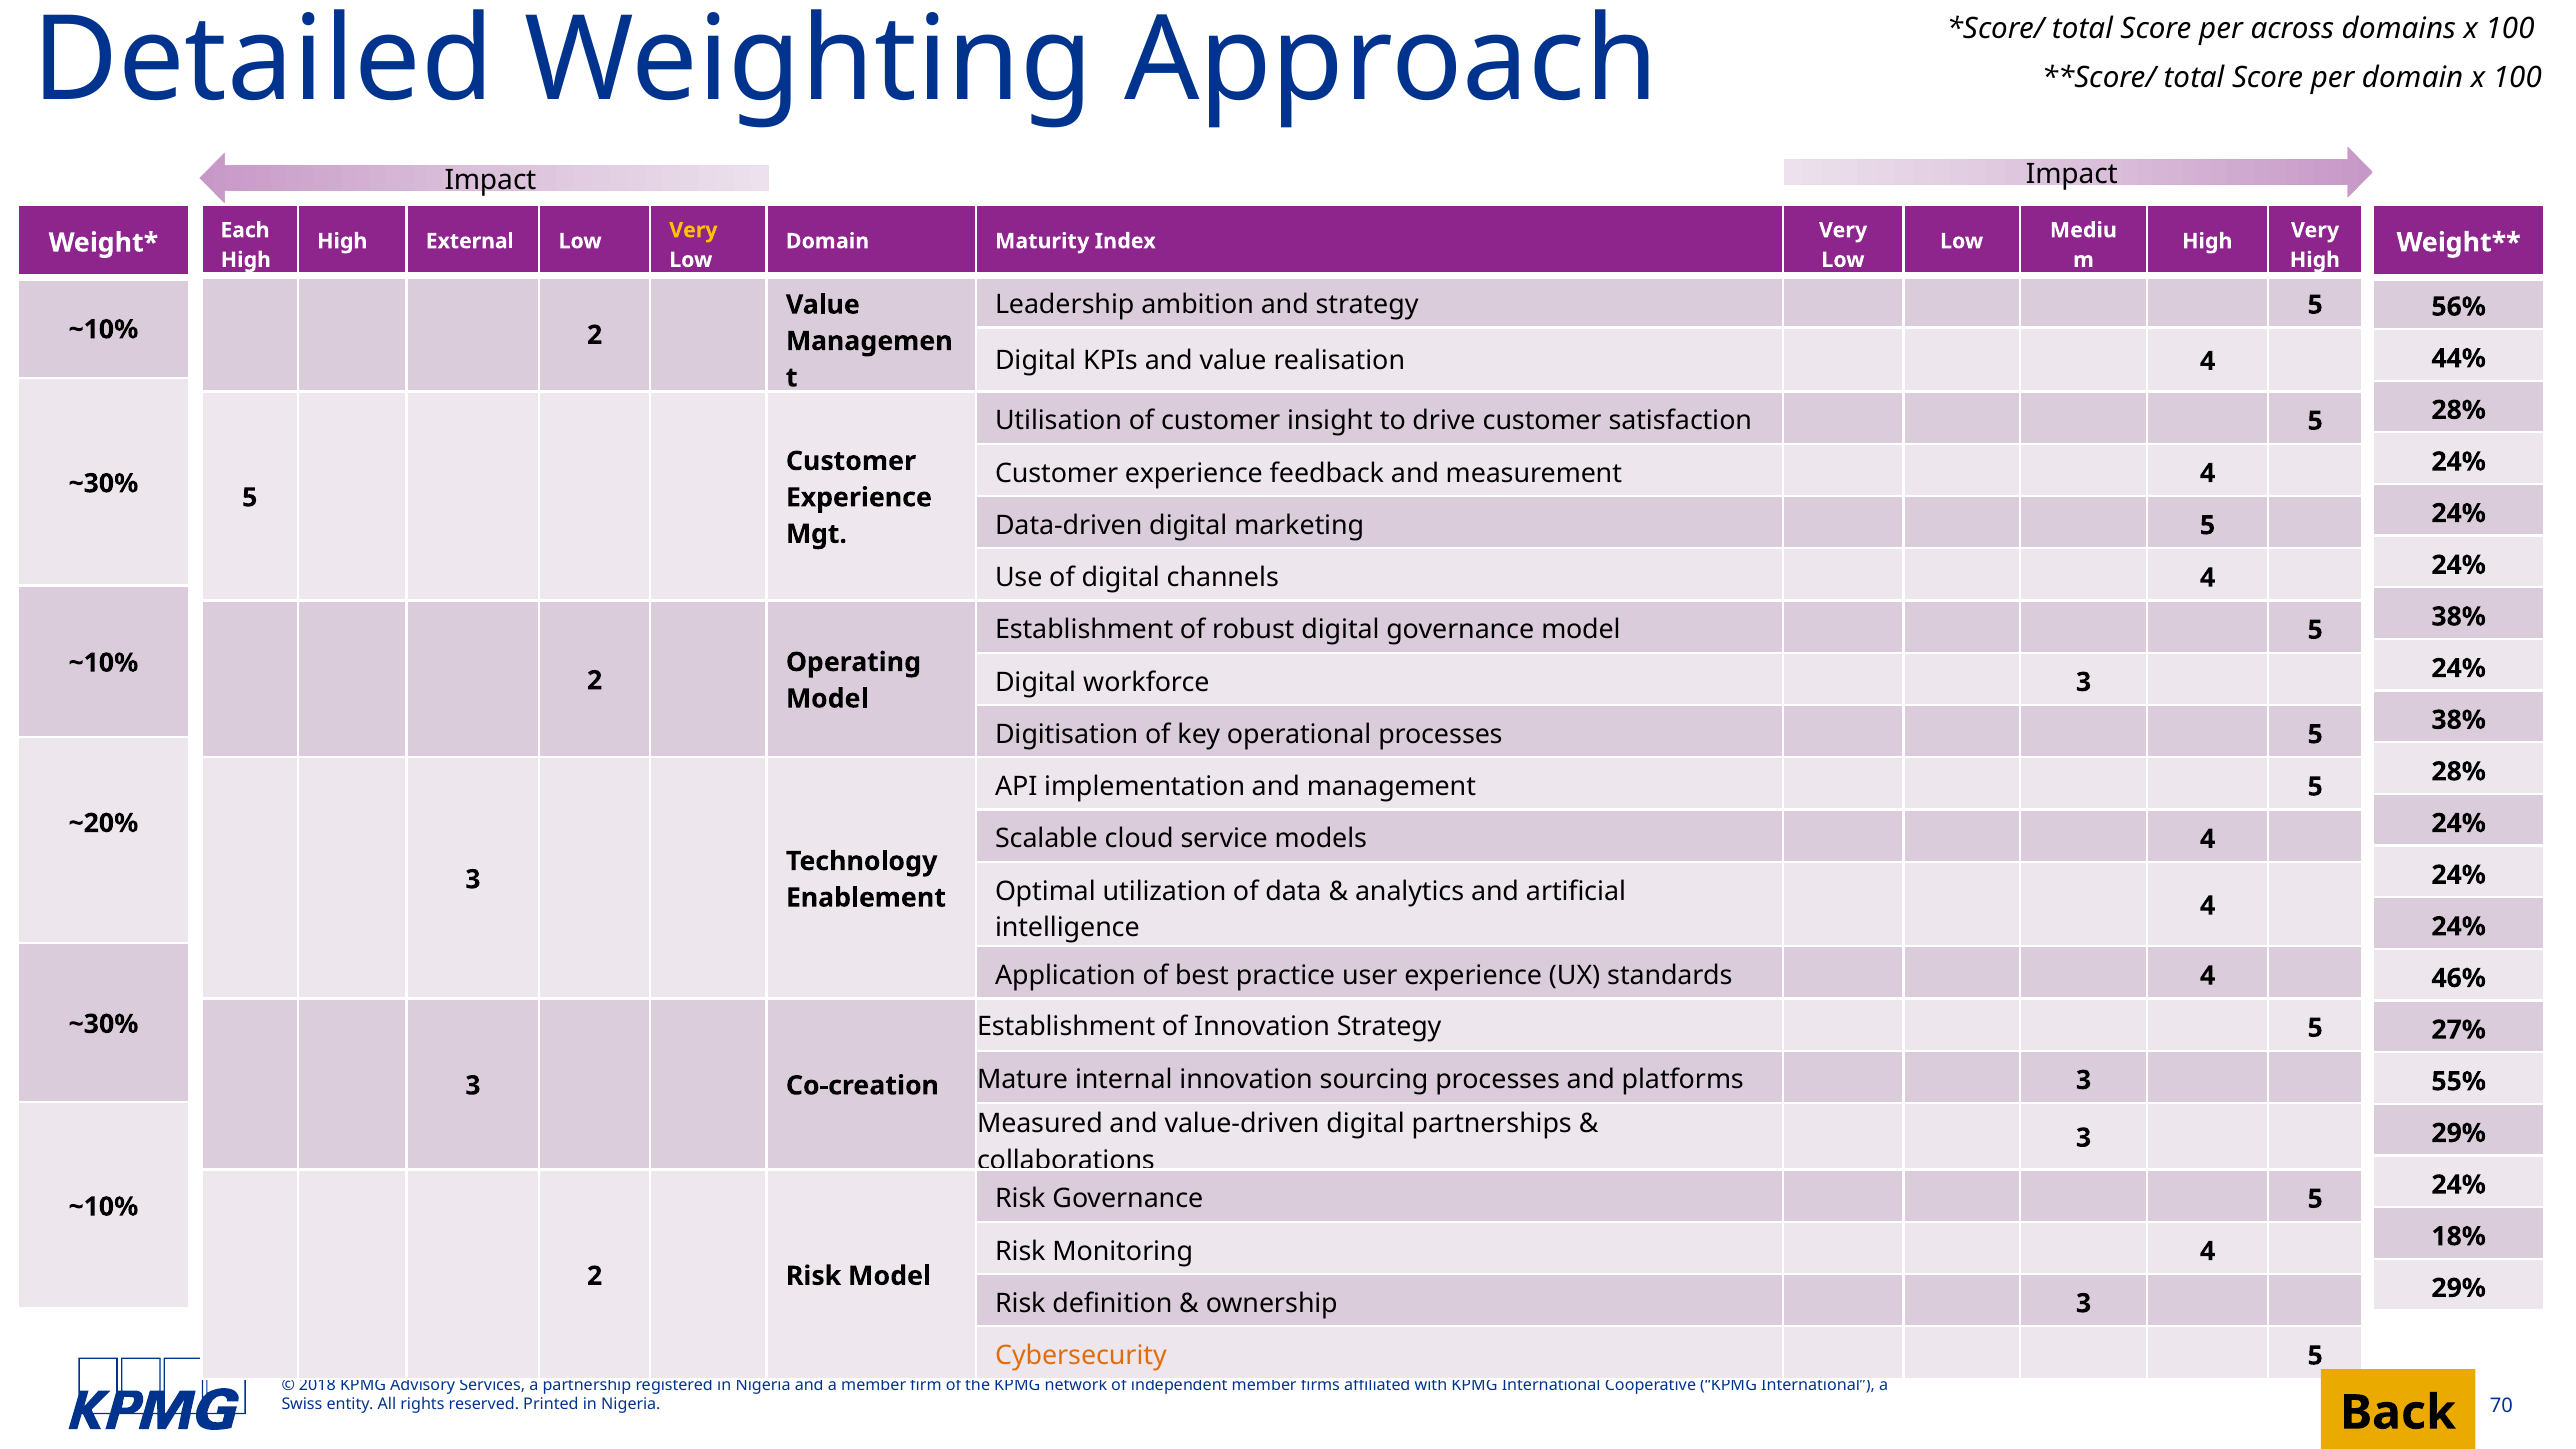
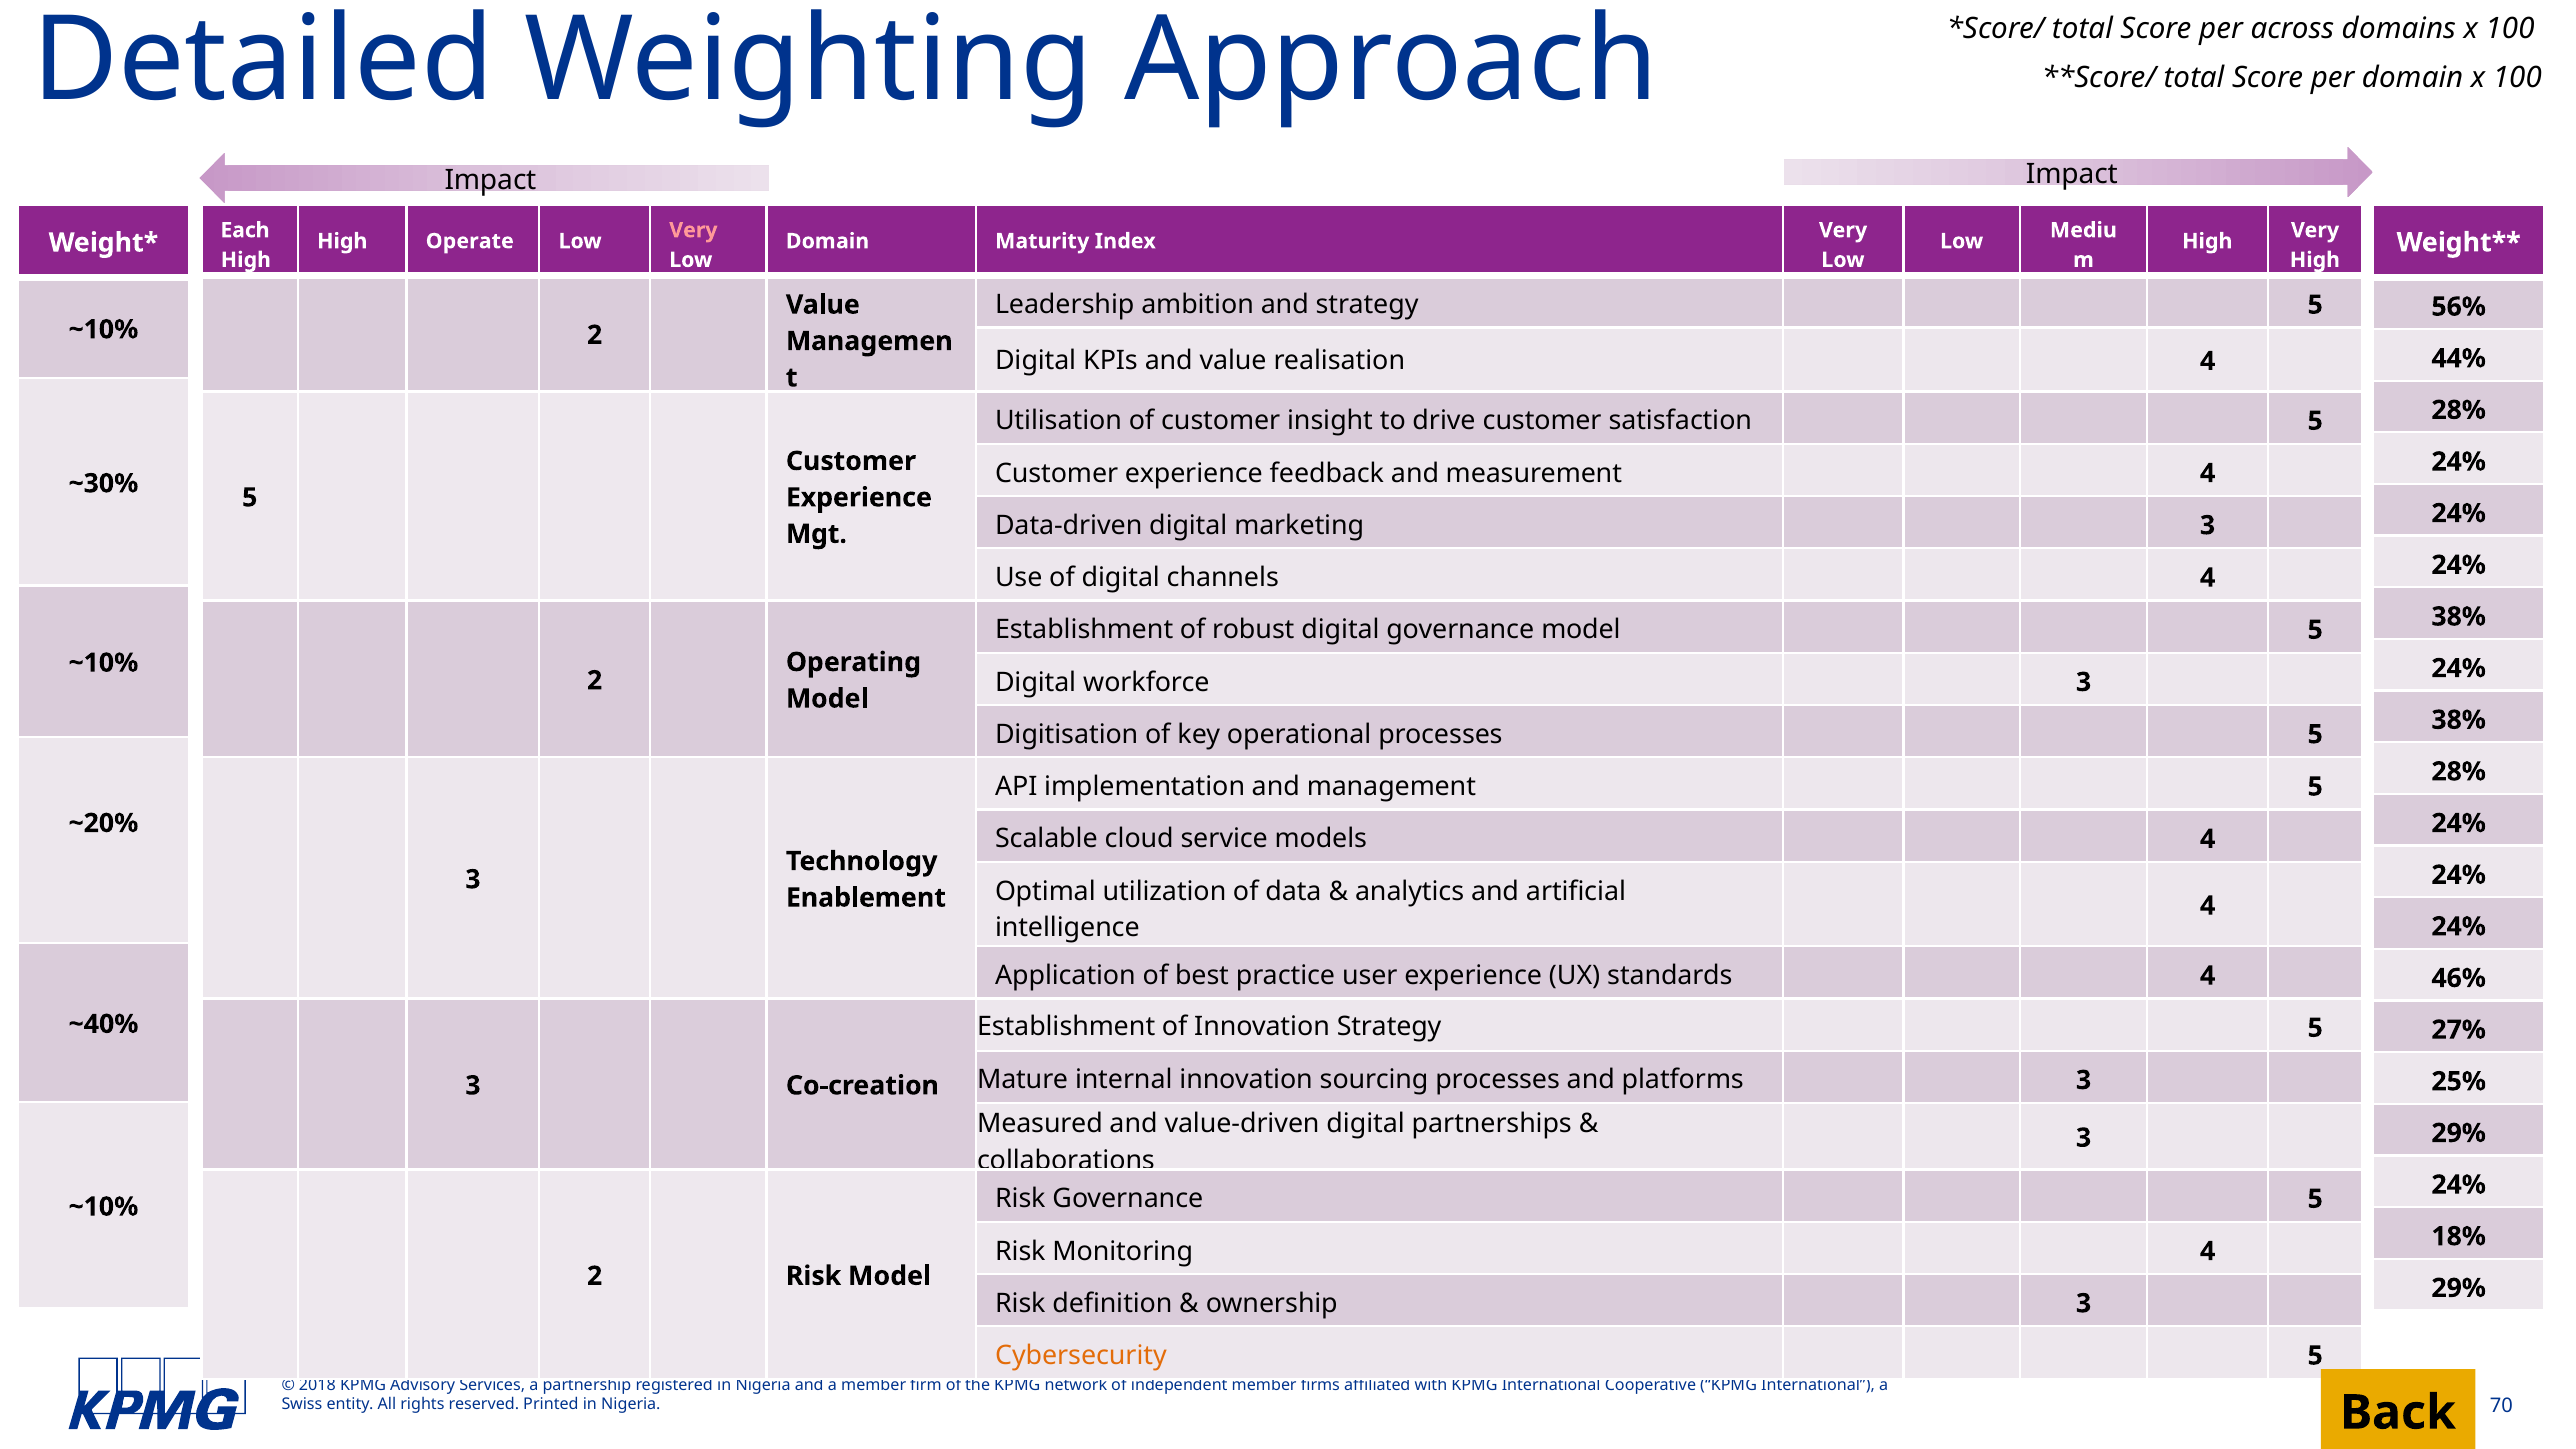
Very colour: yellow -> pink (693, 230)
External: External -> Operate (470, 241)
marketing 5: 5 -> 3 (2208, 525)
~30%: ~30% -> ~40% (103, 1024)
55%: 55% -> 25% (2459, 1081)
